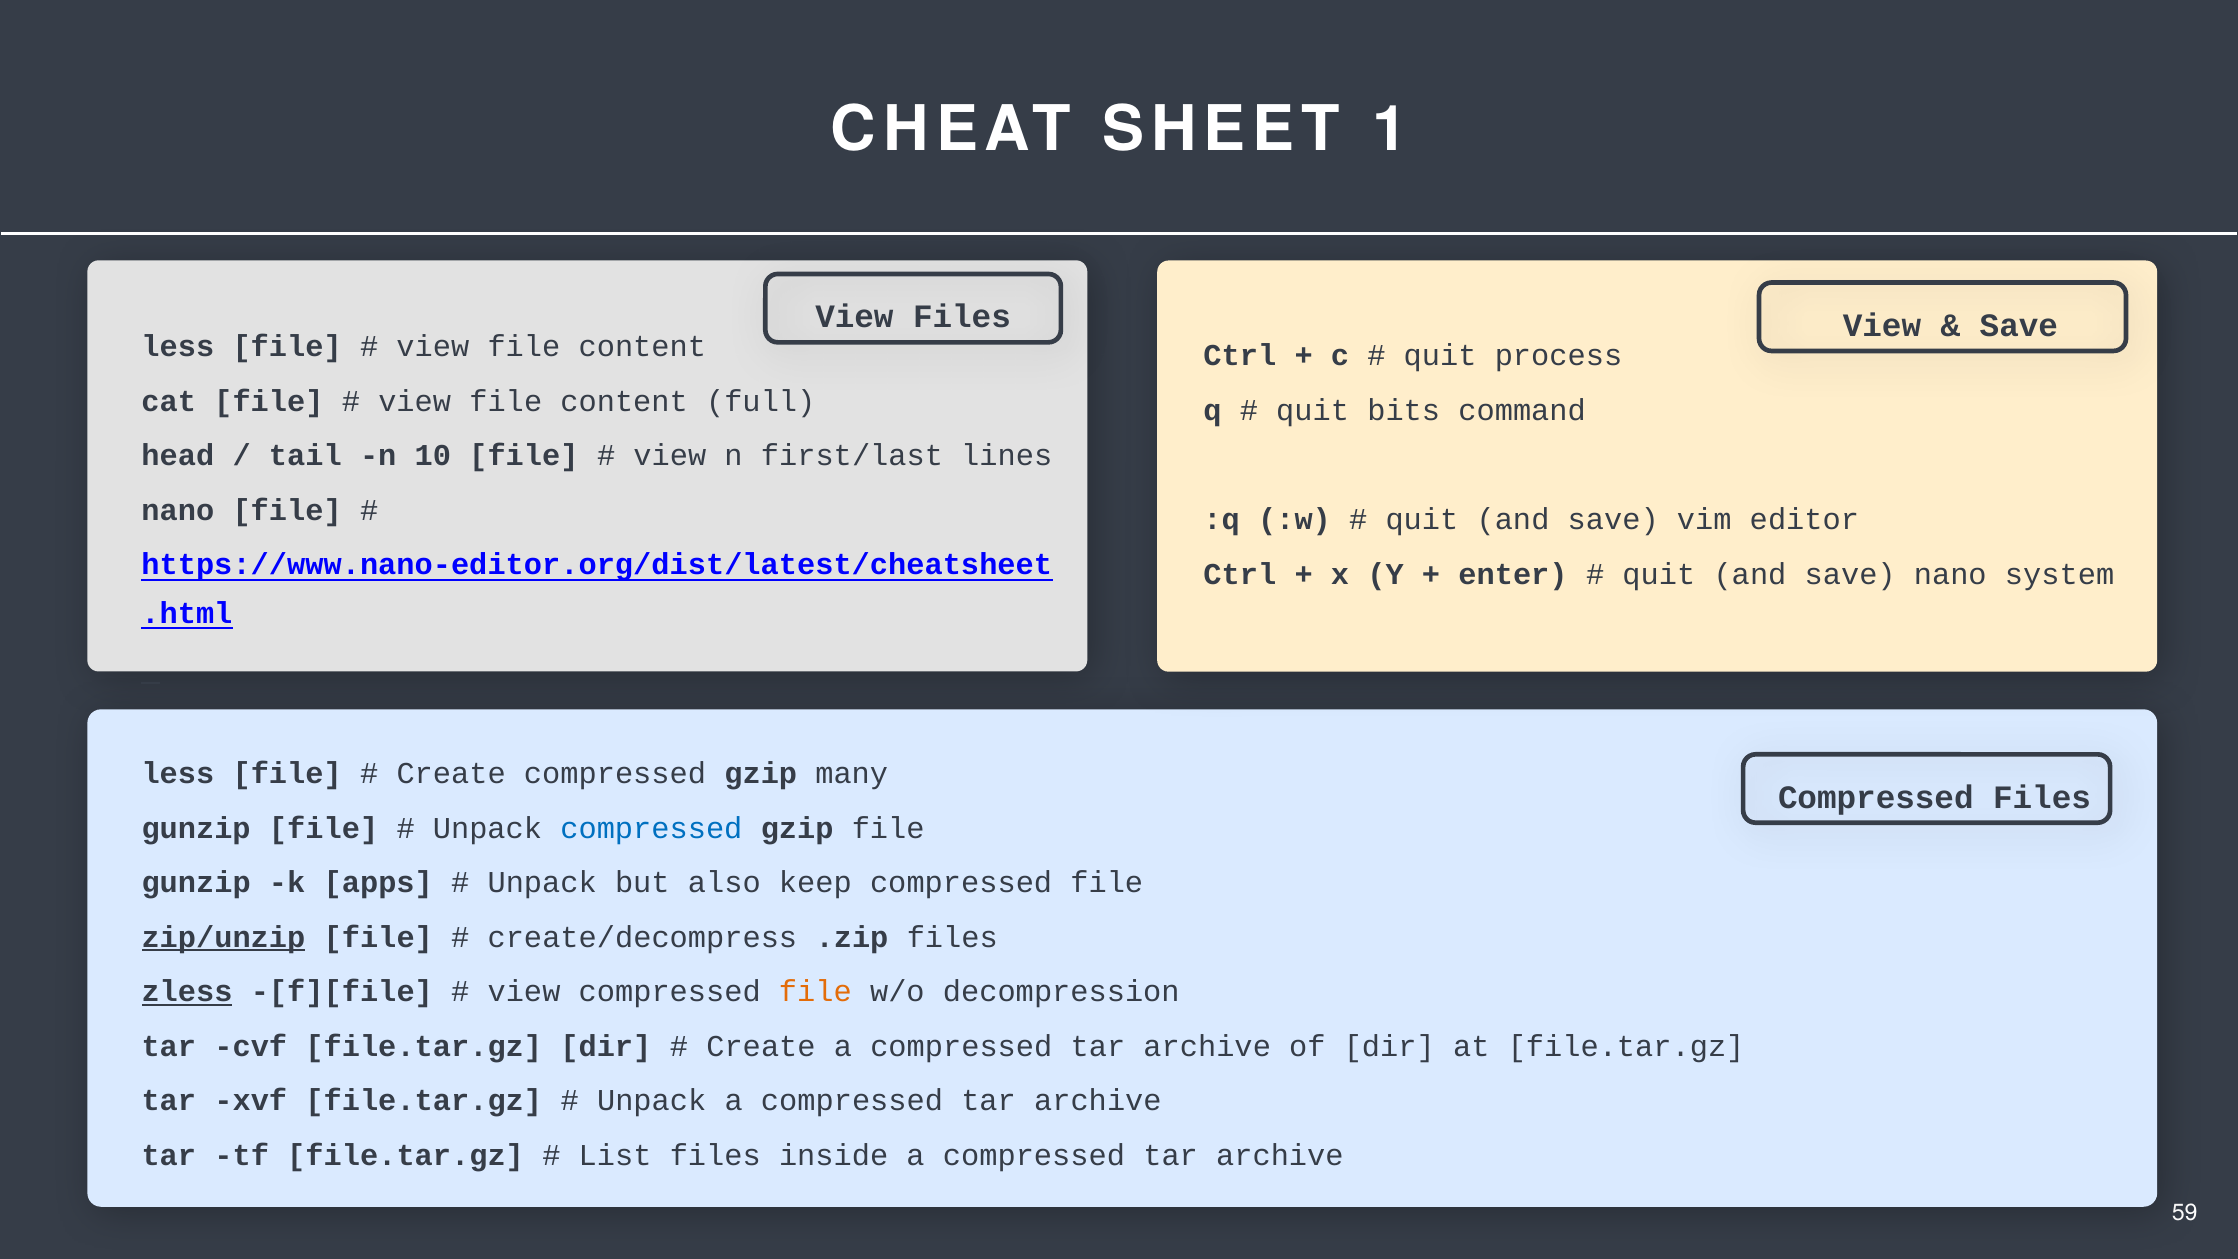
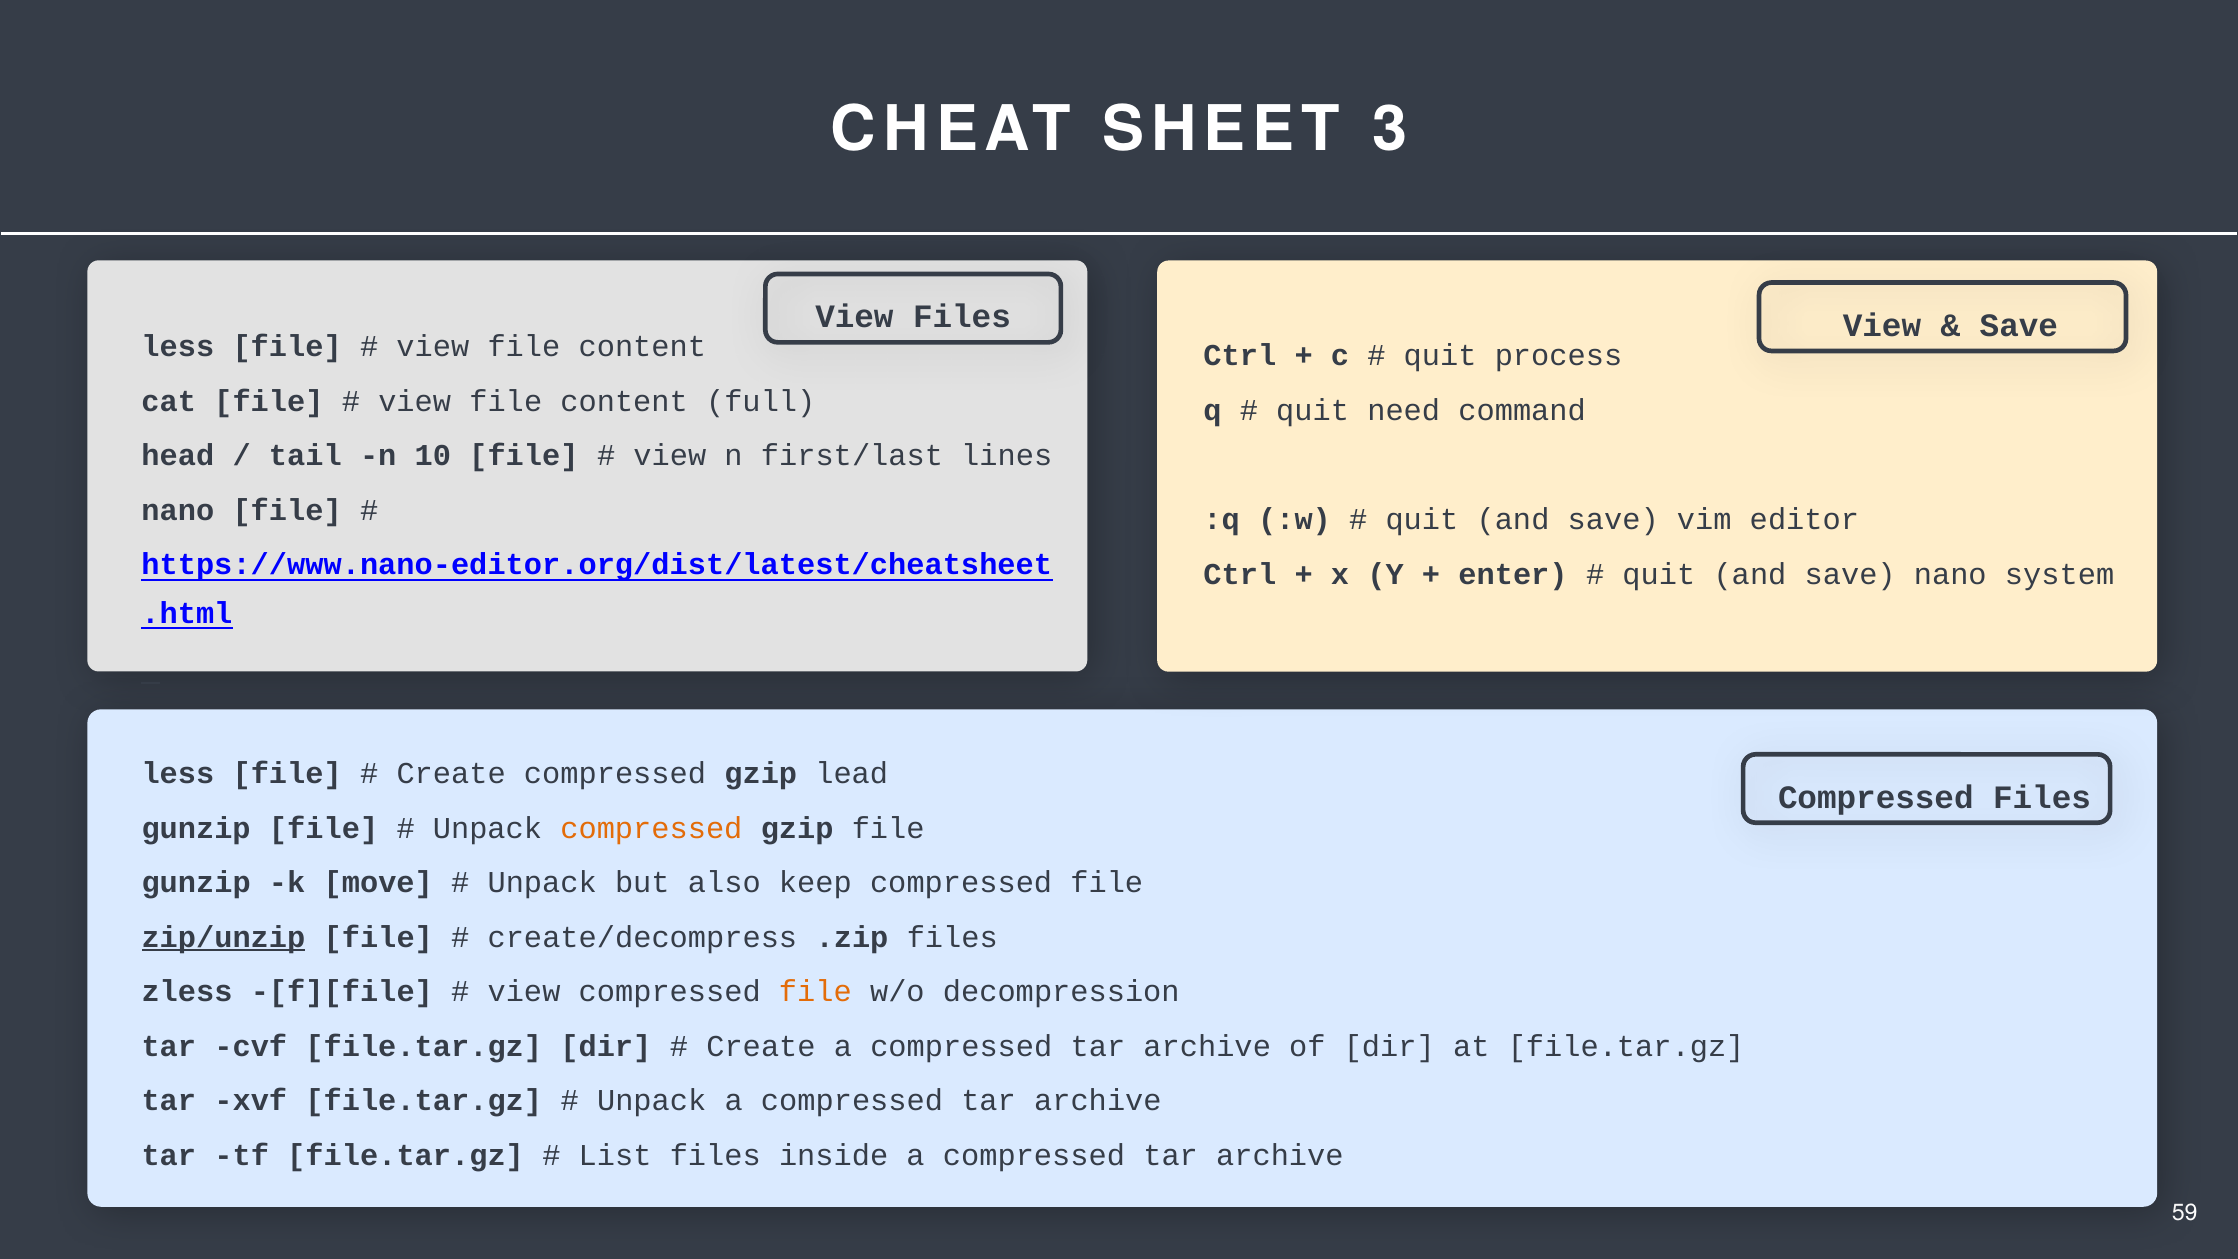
1: 1 -> 3 (1390, 130)
bits: bits -> need (1404, 411)
many: many -> lead (852, 774)
compressed colour: blue -> orange (651, 828)
apps: apps -> move (378, 883)
zless underline: present -> none (187, 992)
